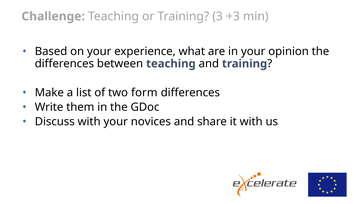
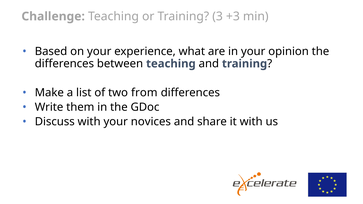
form: form -> from (144, 93)
